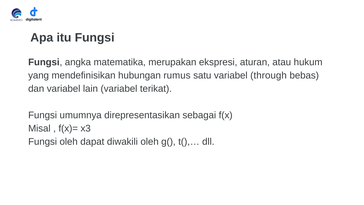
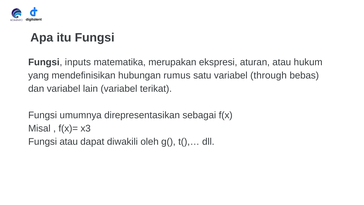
angka: angka -> inputs (78, 62)
Fungsi oleh: oleh -> atau (69, 142)
